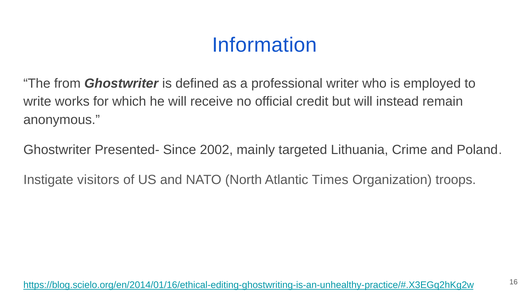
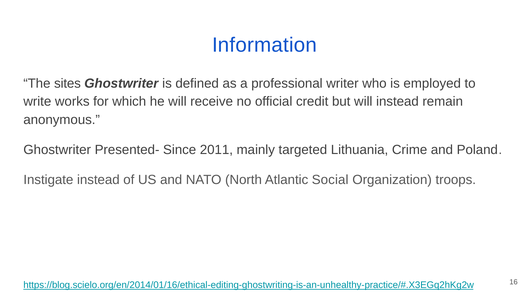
from: from -> sites (67, 83)
2002: 2002 -> 2011 (216, 150)
Instigate visitors: visitors -> instead (98, 180)
Times: Times -> Social (330, 180)
